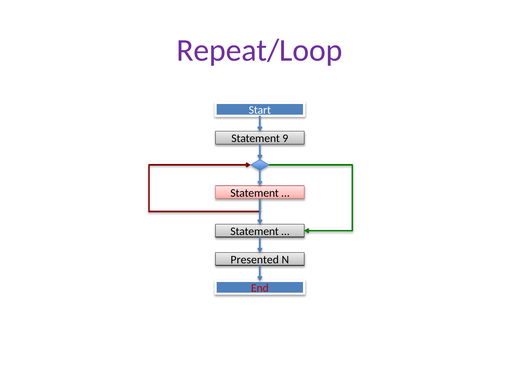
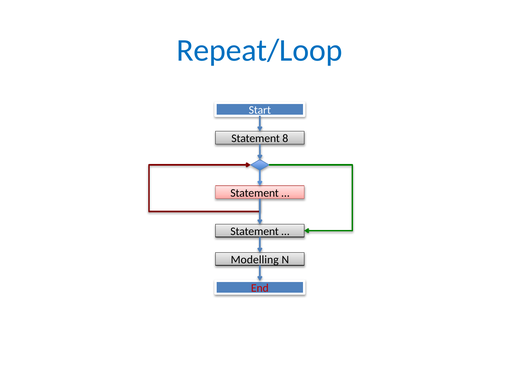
Repeat/Loop colour: purple -> blue (259, 50)
9: 9 -> 8 (285, 139)
Presented: Presented -> Modelling (255, 260)
